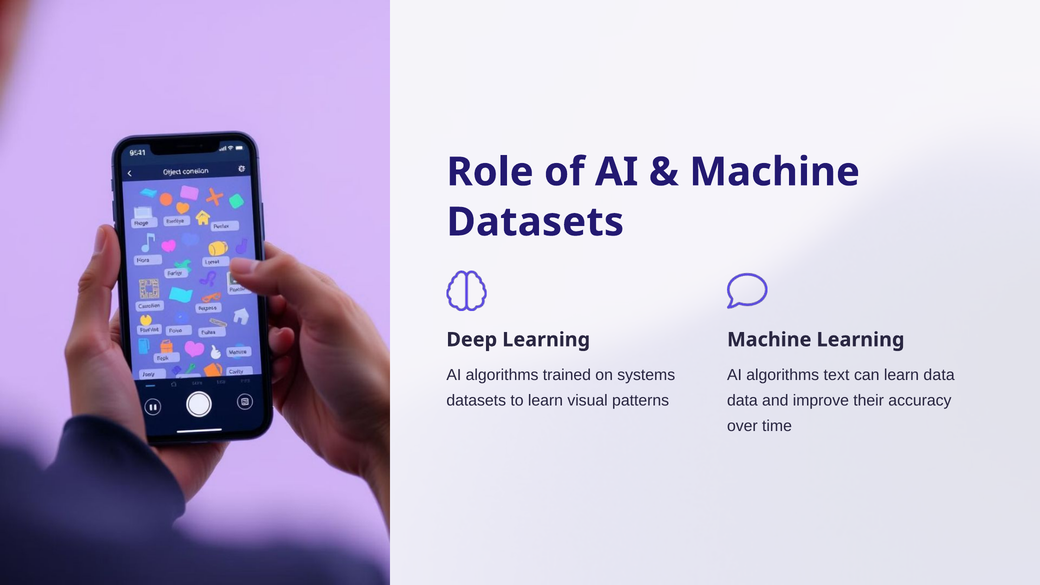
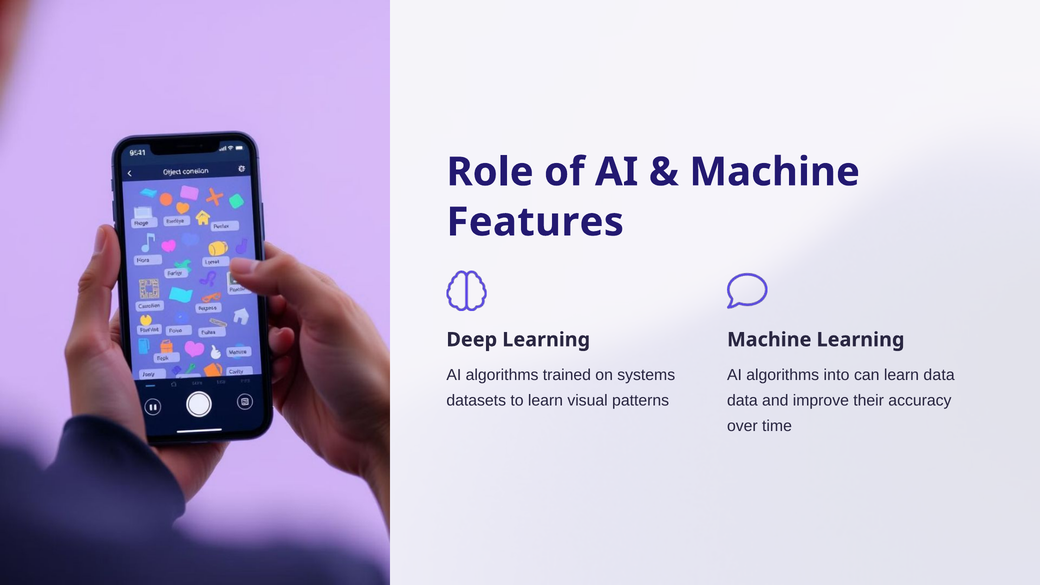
Datasets: Datasets -> Features (535, 222)
text: text -> into (837, 375)
